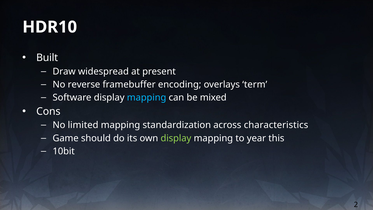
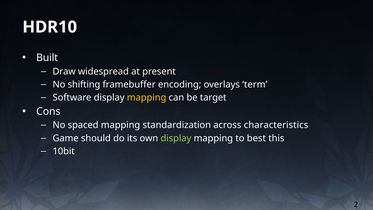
reverse: reverse -> shifting (84, 84)
mapping colour: light blue -> yellow (147, 97)
mixed: mixed -> target (213, 97)
limited: limited -> spaced (83, 125)
year: year -> best (256, 138)
